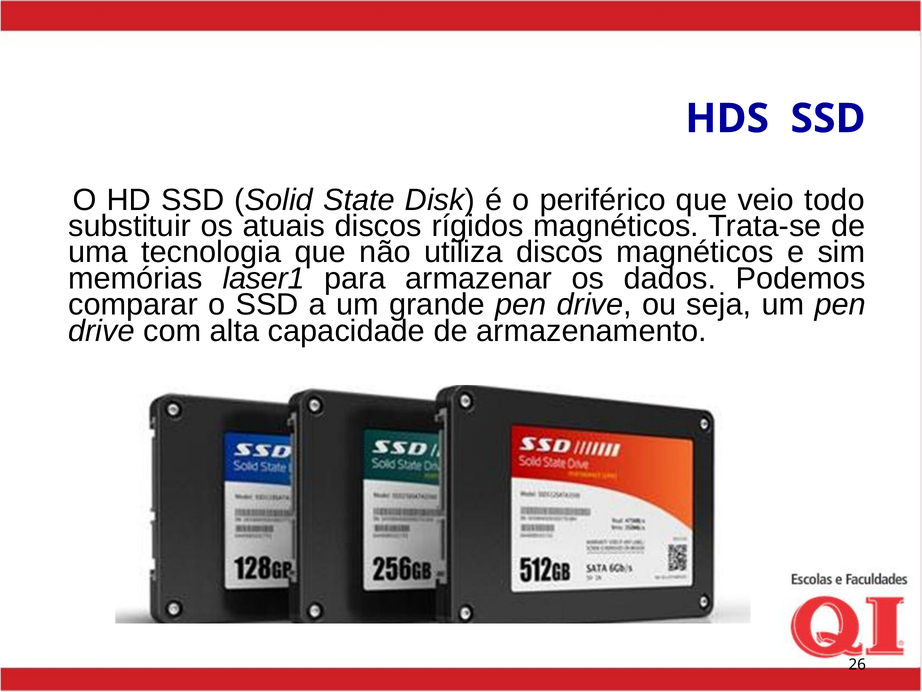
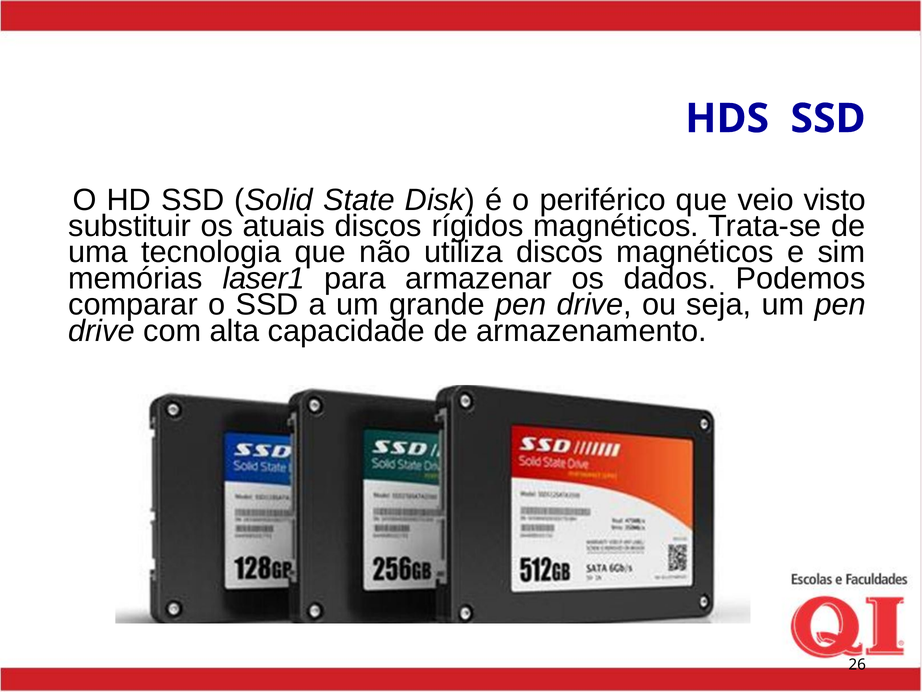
todo: todo -> visto (835, 200)
